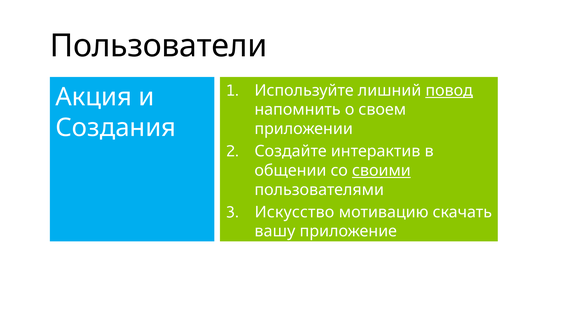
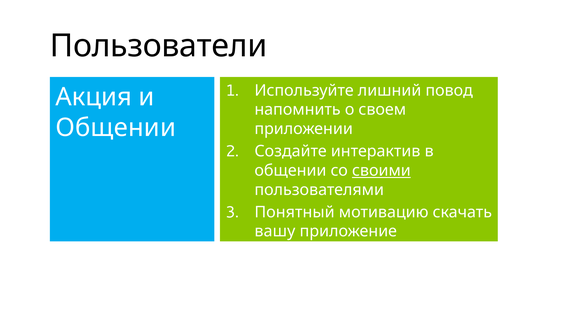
повод underline: present -> none (449, 91)
Создания: Создания -> Общении (116, 128)
Искусство: Искусство -> Понятный (295, 212)
